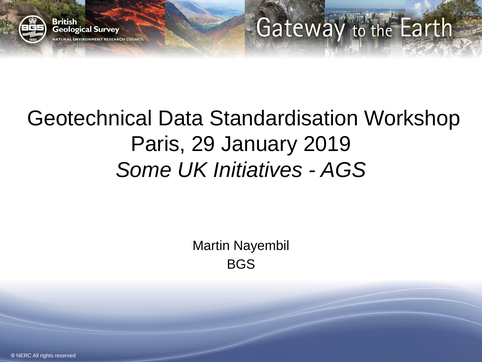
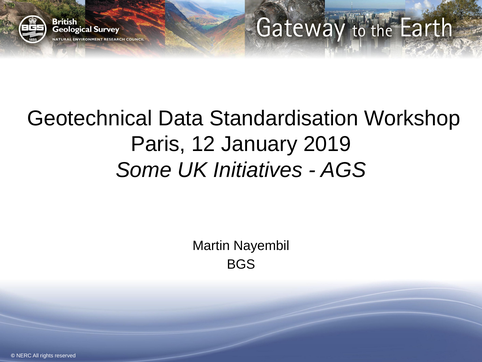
29: 29 -> 12 (203, 144)
